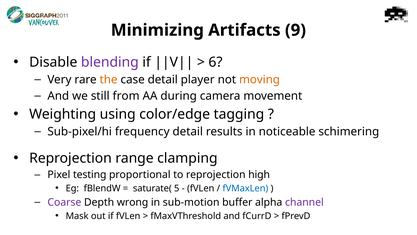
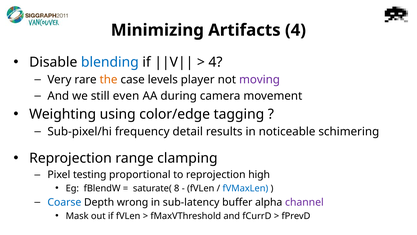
Artifacts 9: 9 -> 4 (295, 30)
blending colour: purple -> blue (110, 62)
6: 6 -> 4 (215, 62)
case detail: detail -> levels (163, 80)
moving colour: orange -> purple (260, 80)
from: from -> even (126, 96)
5: 5 -> 8 (177, 188)
Coarse colour: purple -> blue (64, 202)
sub-motion: sub-motion -> sub-latency (191, 202)
